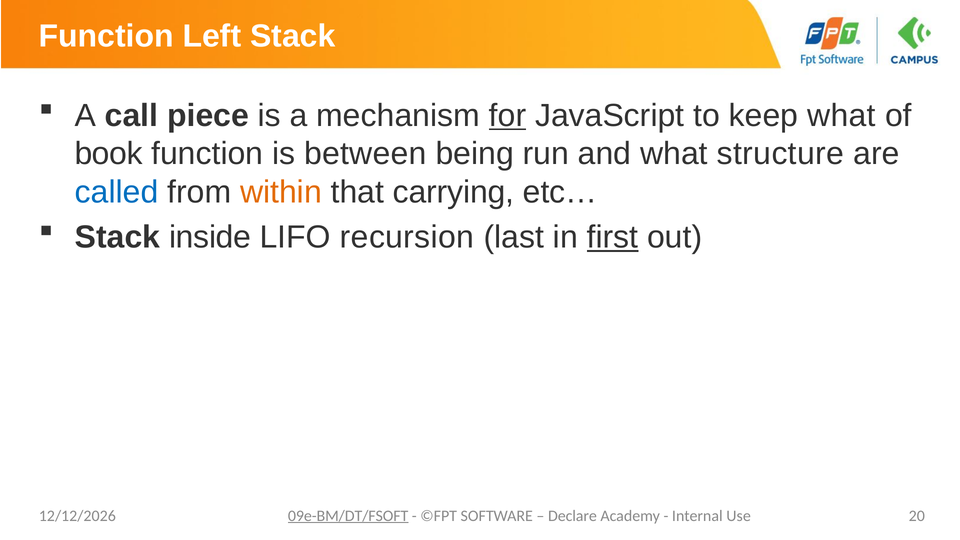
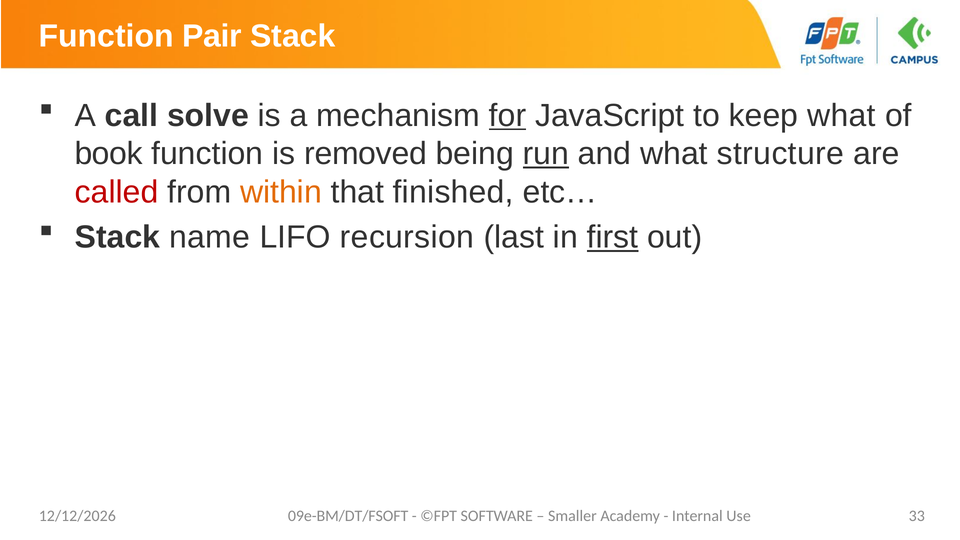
Left: Left -> Pair (212, 36)
piece: piece -> solve (208, 115)
between: between -> removed (366, 154)
run underline: none -> present (546, 154)
called colour: blue -> red (117, 192)
carrying: carrying -> finished (453, 192)
inside: inside -> name (210, 237)
09e-BM/DT/FSOFT underline: present -> none (348, 516)
Declare: Declare -> Smaller (572, 516)
20: 20 -> 33 (917, 516)
